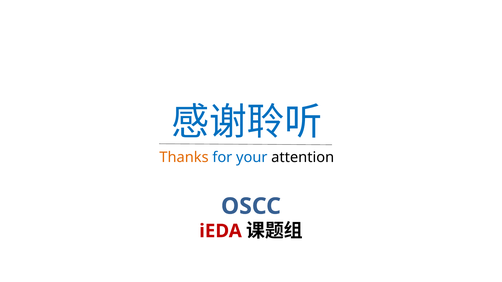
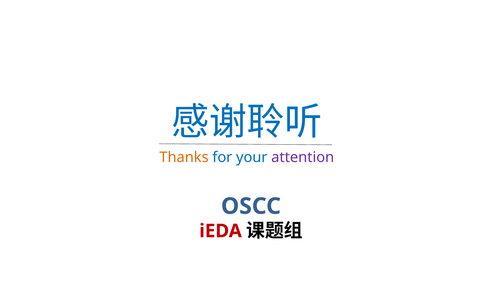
attention colour: black -> purple (303, 158)
